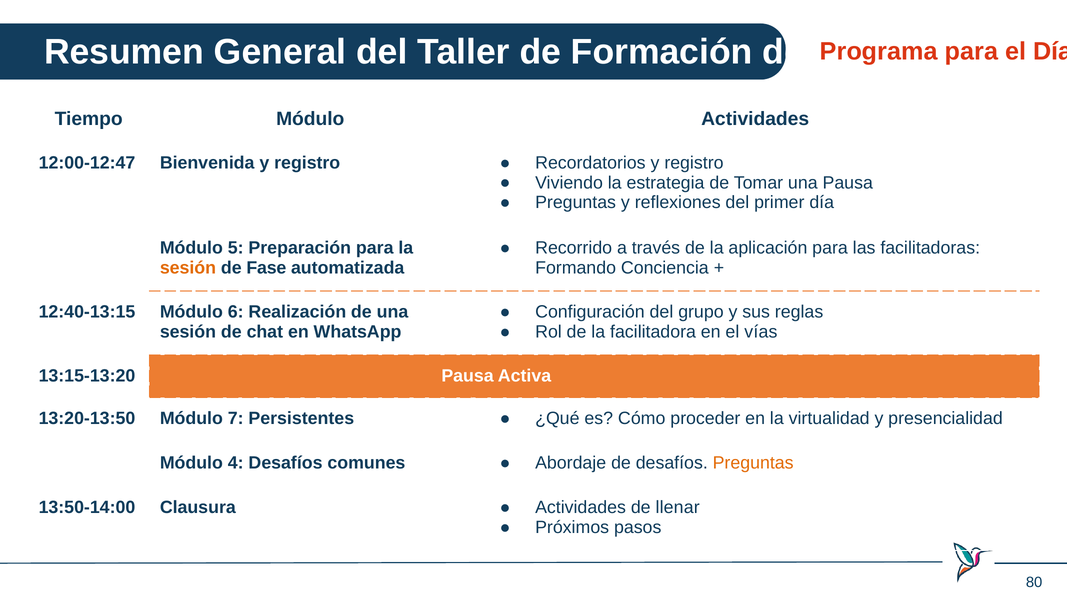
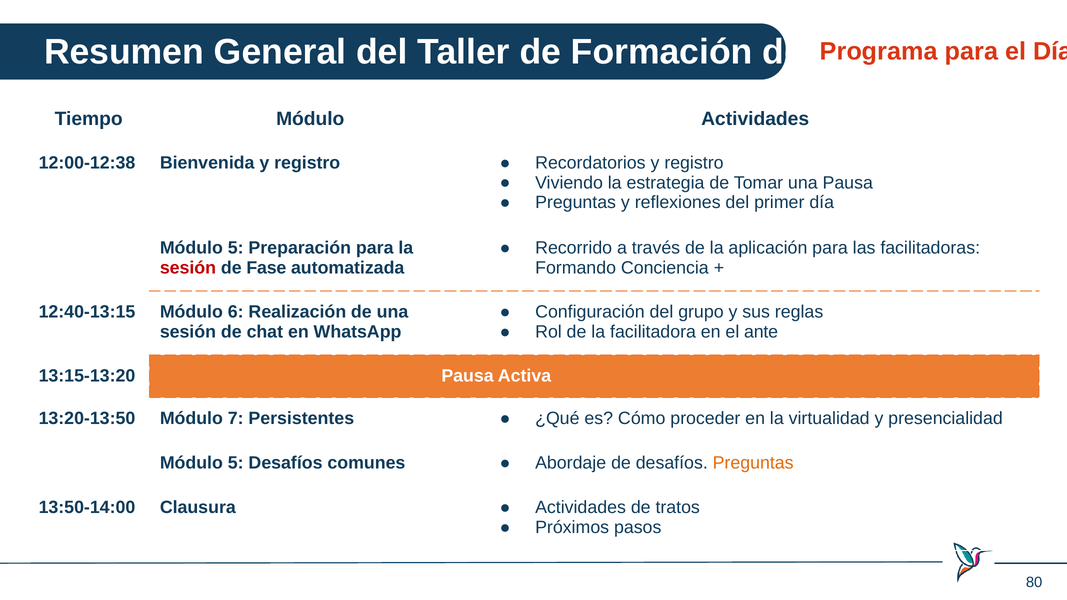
12:00-12:47: 12:00-12:47 -> 12:00-12:38 (87, 163)
sesión colour: orange -> red (188, 268)
vías: vías -> ante (761, 332)
4: 4 -> 5 (236, 463)
llenar: llenar -> tratos (678, 508)
